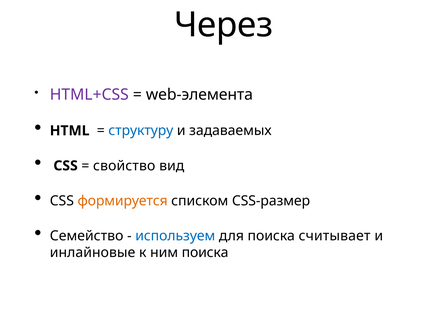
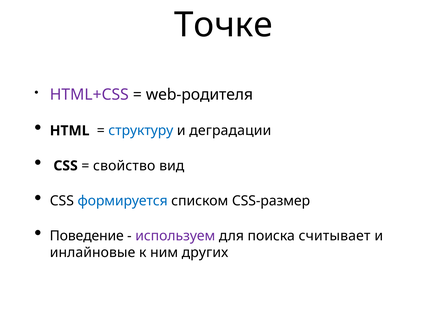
Через: Через -> Точке (223, 25)
web-элемента: web-элемента -> web-родителя (199, 95)
задаваемых: задаваемых -> деградации (230, 131)
формируется colour: orange -> blue (123, 201)
Семейство: Семейство -> Поведение (87, 236)
используем colour: blue -> purple (175, 236)
ним поиска: поиска -> других (205, 253)
